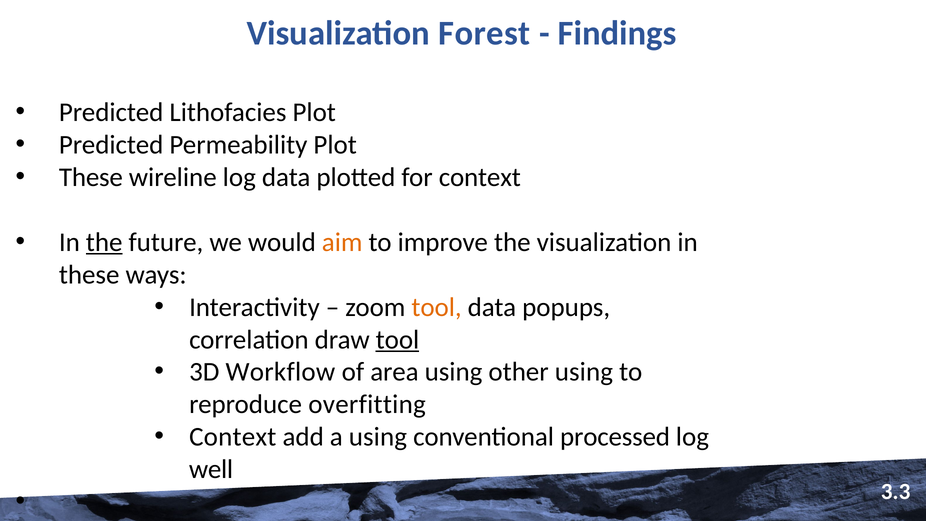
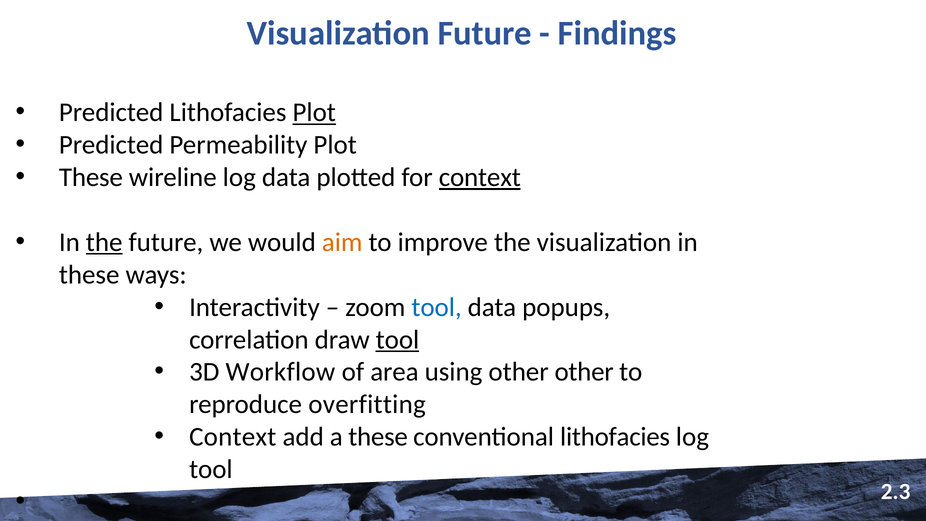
Visualization Forest: Forest -> Future (485, 33)
Plot underline: none -> present (314, 113)
context underline: none -> present (480, 177)
tool colour: orange -> blue (437, 307)
other using: using -> other (584, 372)
a using: using -> these (378, 437)
conventional processed: processed -> lithofacies (615, 437)
well: well -> tool (211, 469)
3.3: 3.3 -> 2.3 (896, 492)
